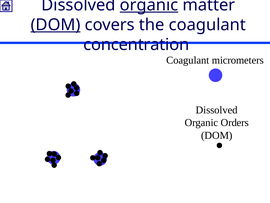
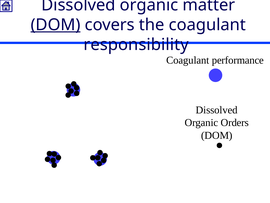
organic underline: present -> none (149, 5)
concentration: concentration -> responsibility (136, 45)
micrometers: micrometers -> performance (238, 60)
